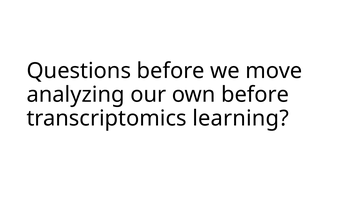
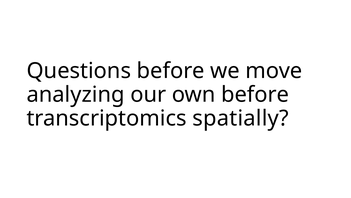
learning: learning -> spatially (241, 118)
